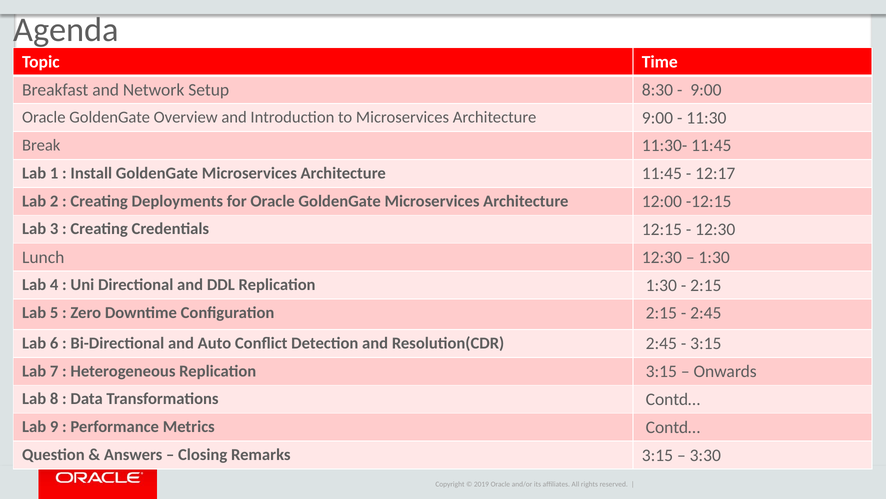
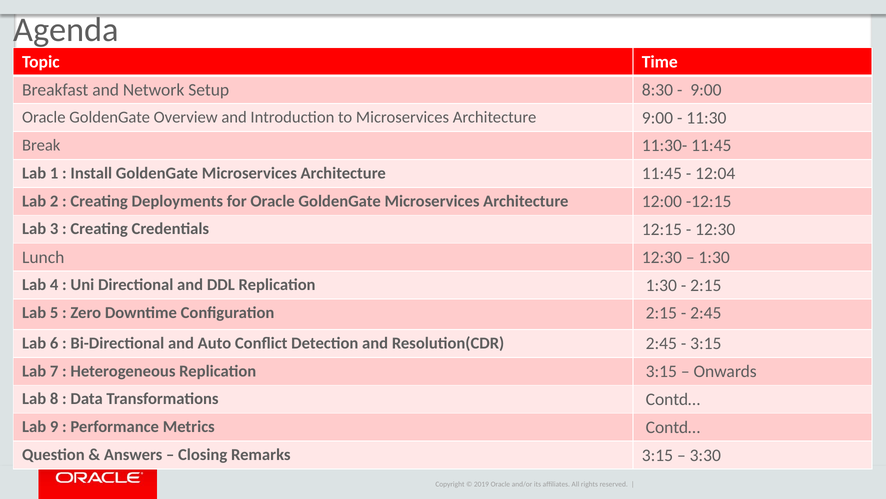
12:17: 12:17 -> 12:04 (715, 173)
